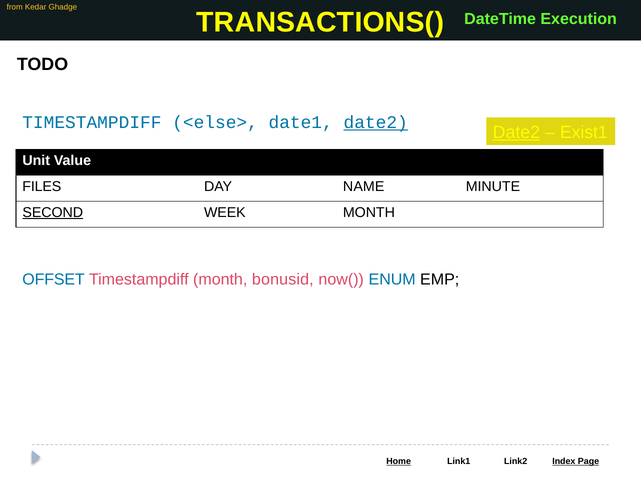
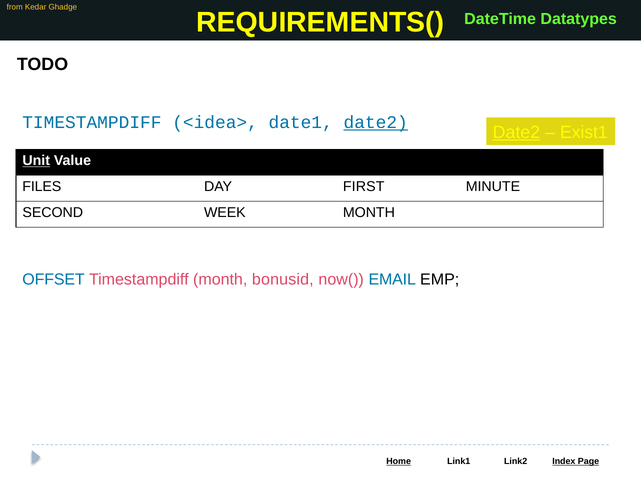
TRANSACTIONS(: TRANSACTIONS( -> REQUIREMENTS( (320, 22)
Execution: Execution -> Datatypes (579, 19)
<else>: <else> -> <idea> (215, 123)
Unit underline: none -> present (36, 161)
NAME: NAME -> FIRST (364, 187)
SECOND underline: present -> none (53, 213)
ENUM: ENUM -> EMAIL (392, 280)
